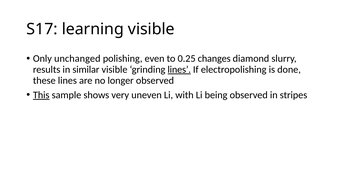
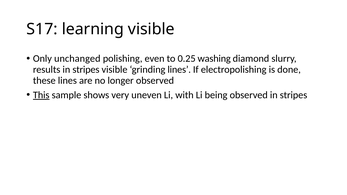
changes: changes -> washing (214, 59)
results in similar: similar -> stripes (86, 70)
lines underline: present -> none (179, 70)
